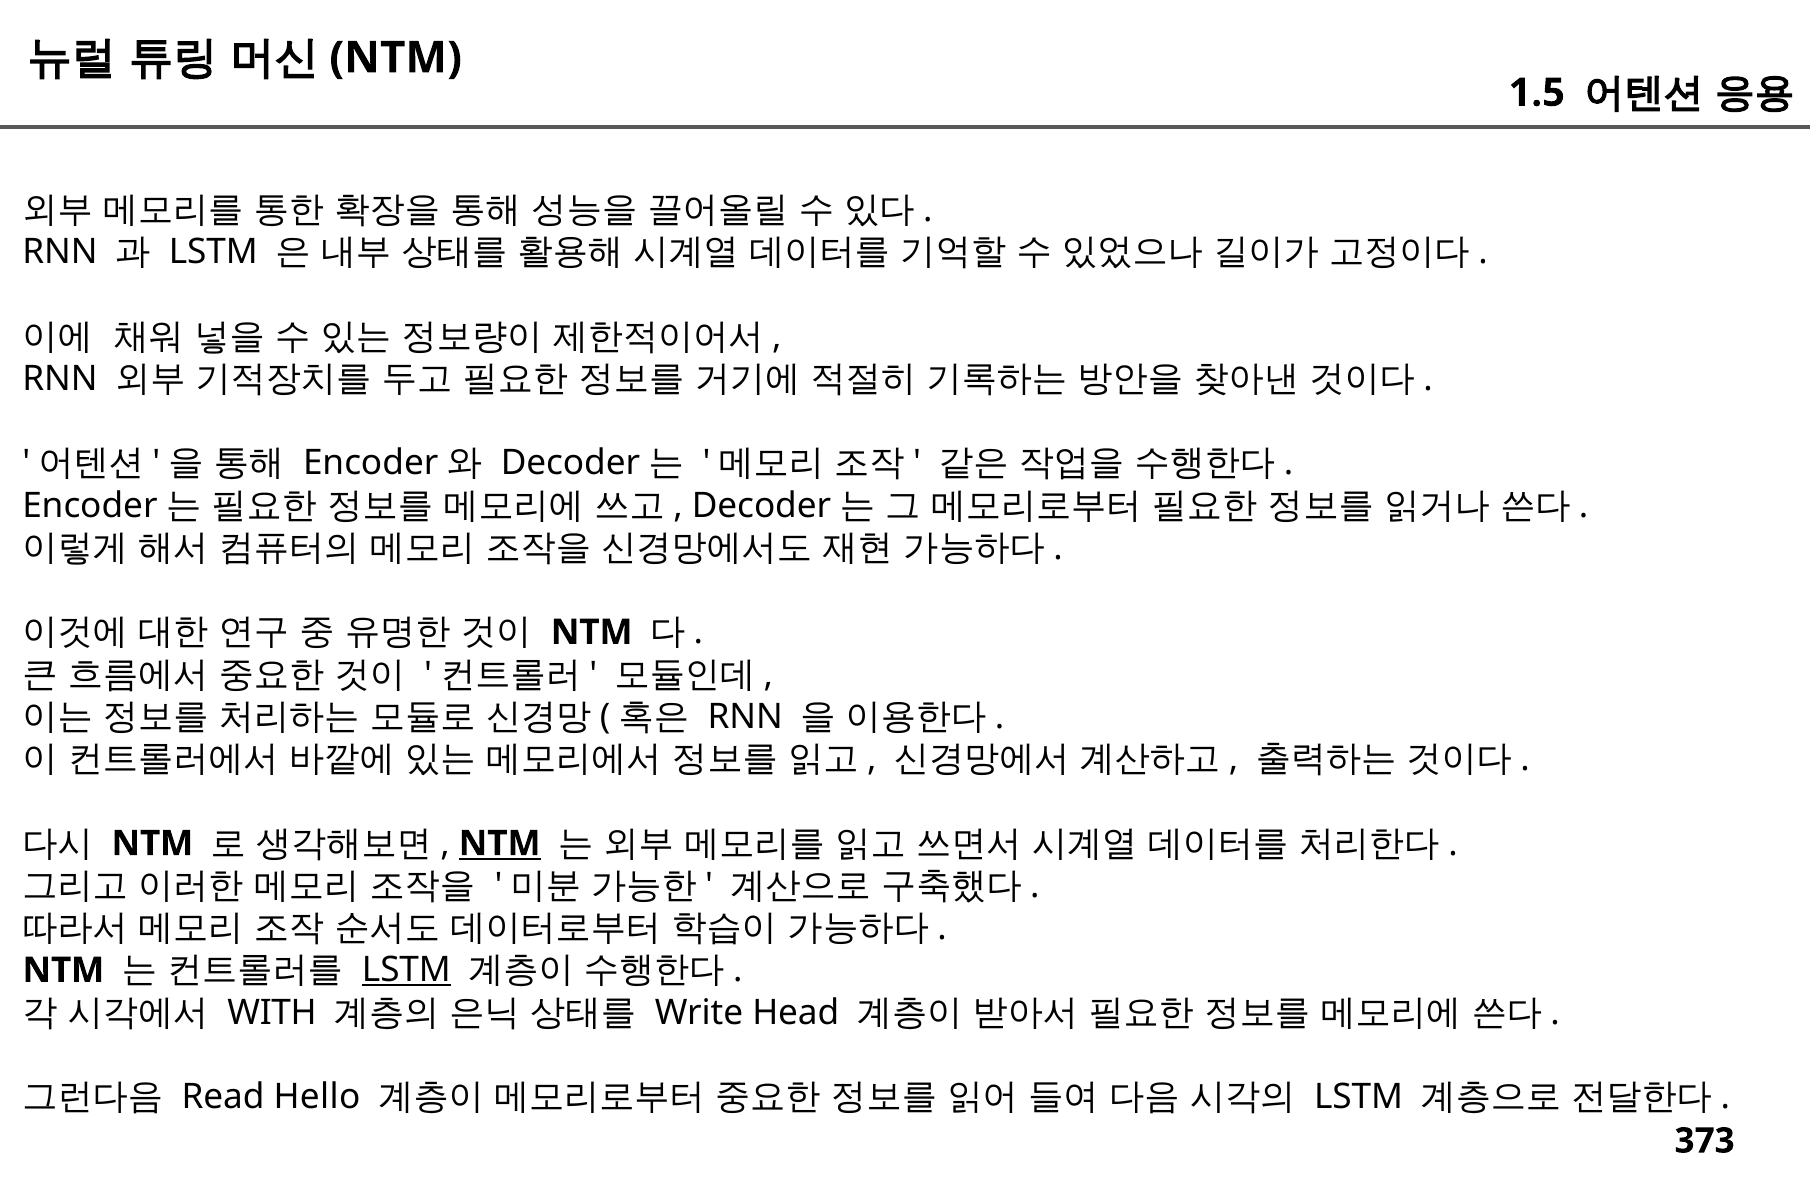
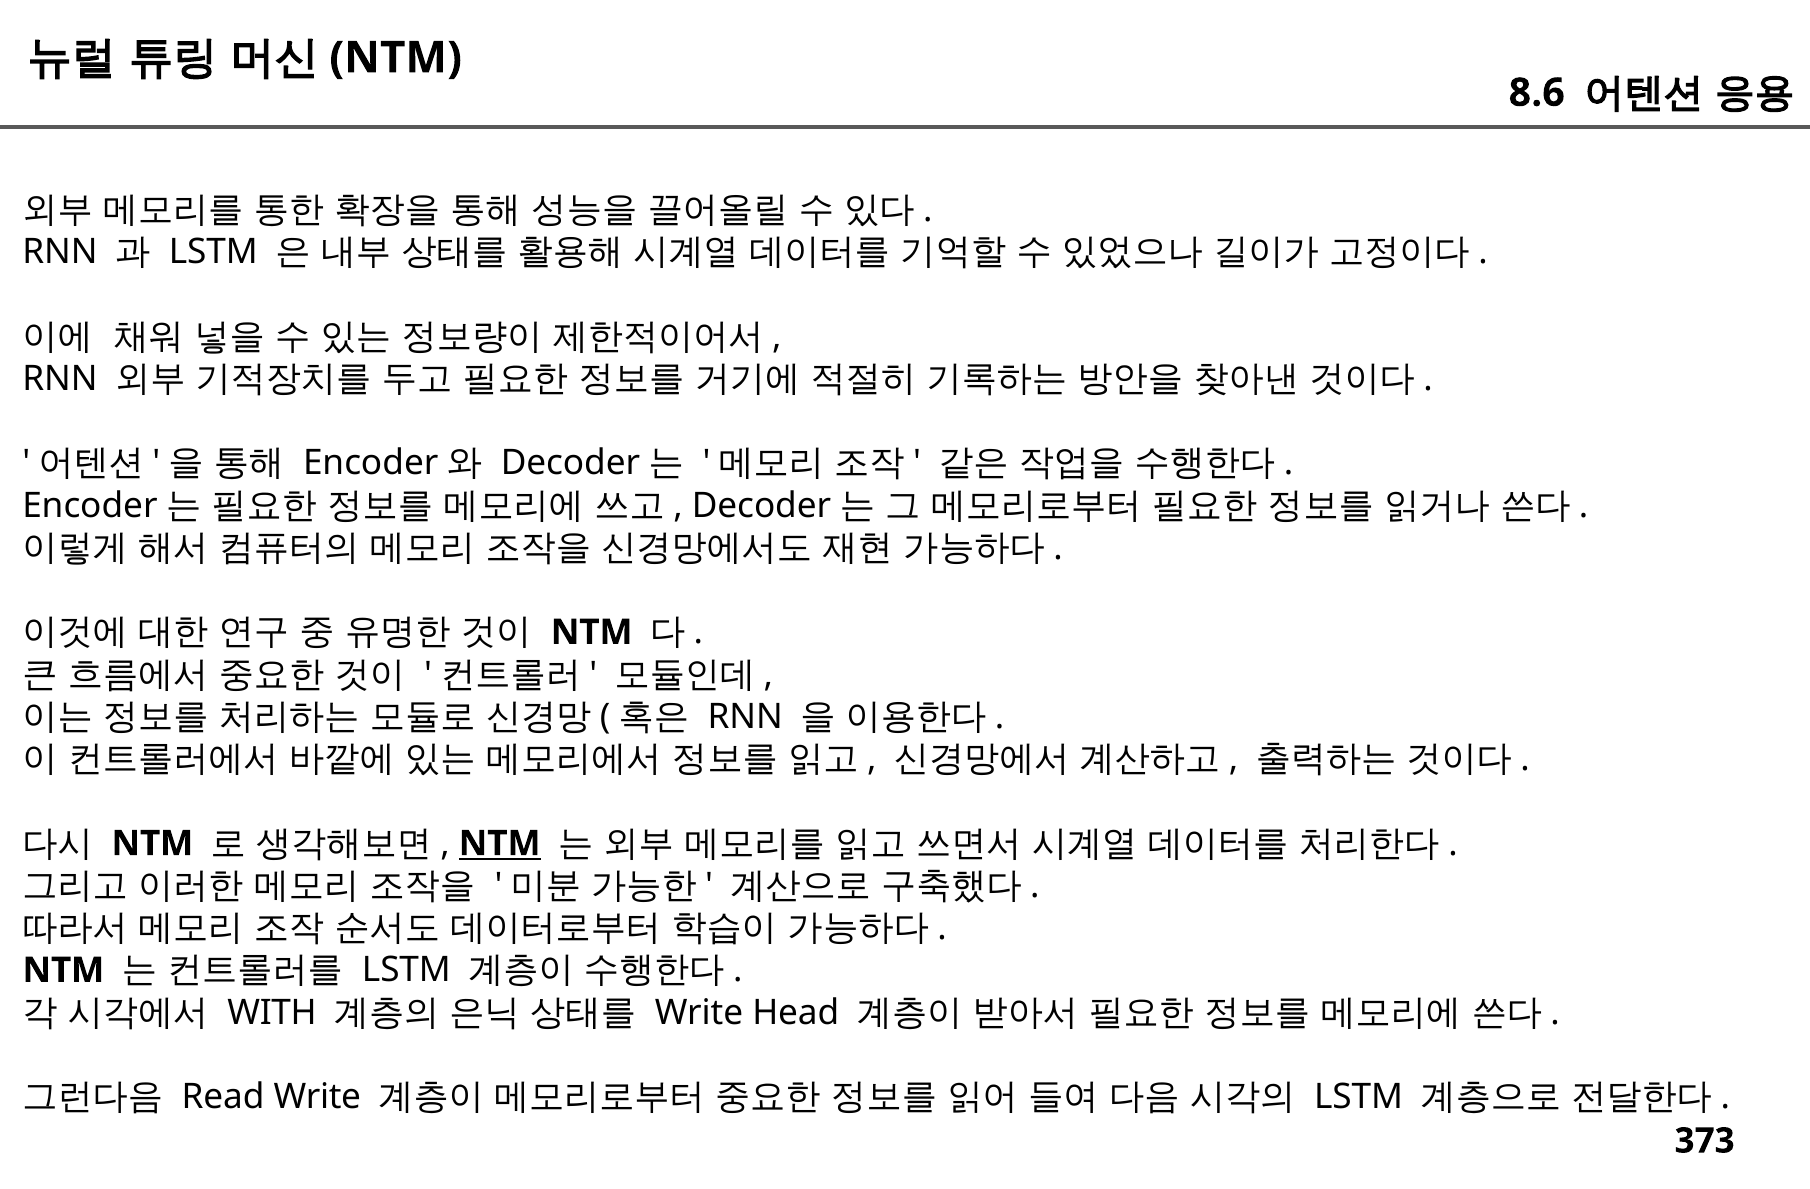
1.5: 1.5 -> 8.6 (1537, 93)
LSTM underline: present -> none (406, 970)
Read Hello: Hello -> Write (317, 1097)
